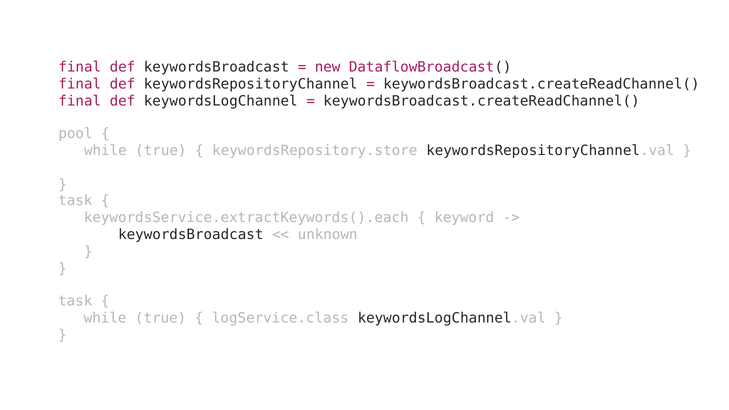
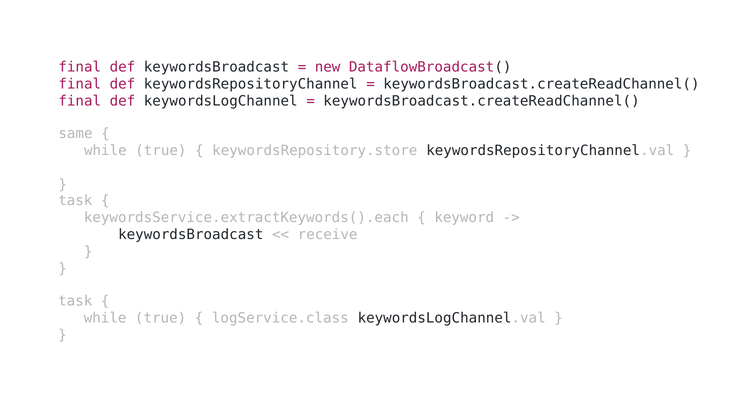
pool: pool -> same (75, 134)
unknown: unknown -> receive (328, 235)
